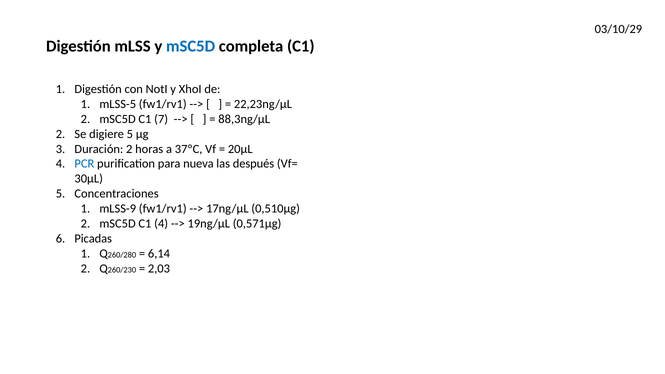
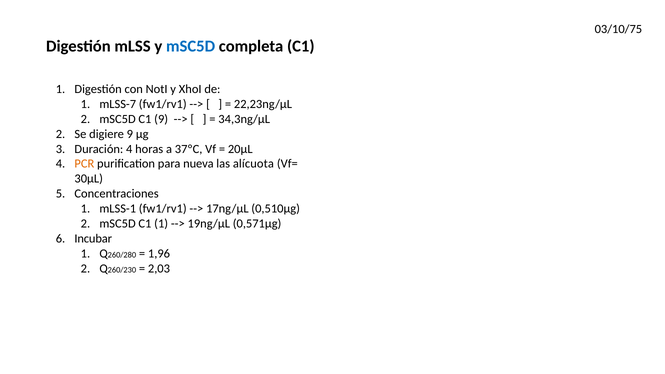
03/10/29: 03/10/29 -> 03/10/75 (618, 29)
mLSS-5: mLSS-5 -> mLSS-7 (118, 104)
C1 7: 7 -> 9 (161, 119)
88,3ng/µL: 88,3ng/µL -> 34,3ng/µL (244, 119)
digiere 5: 5 -> 9 (130, 134)
Duración 2: 2 -> 4 (129, 149)
PCR colour: blue -> orange (84, 164)
después: después -> alícuota (253, 164)
mLSS-9: mLSS-9 -> mLSS-1 (118, 209)
mSC5D C1 4: 4 -> 1 (161, 224)
Picadas: Picadas -> Incubar (93, 239)
6,14: 6,14 -> 1,96 (159, 254)
